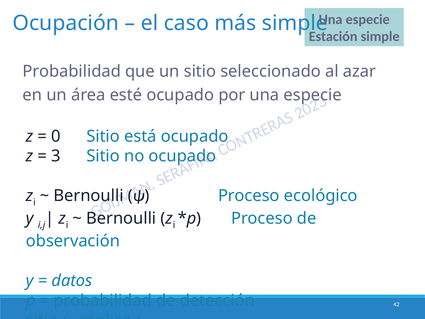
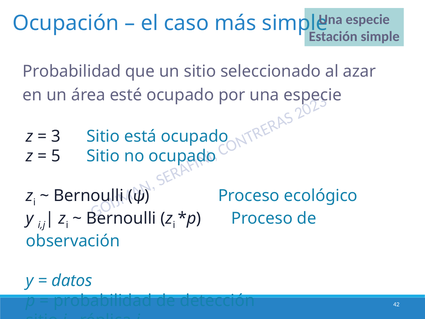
0: 0 -> 3 (56, 136)
3: 3 -> 5 (56, 156)
